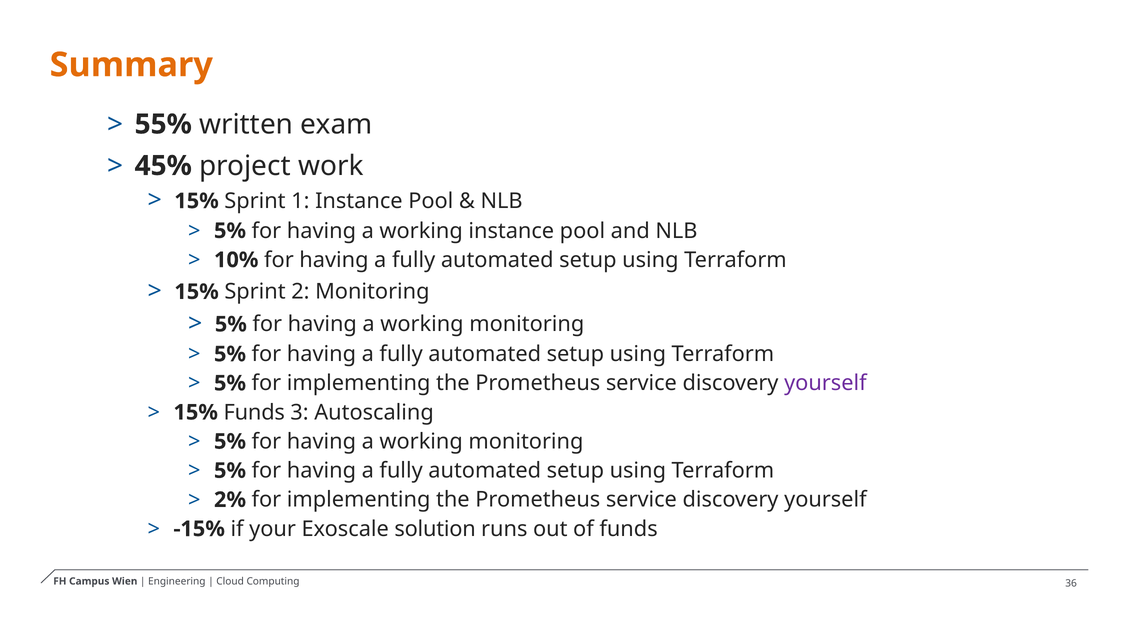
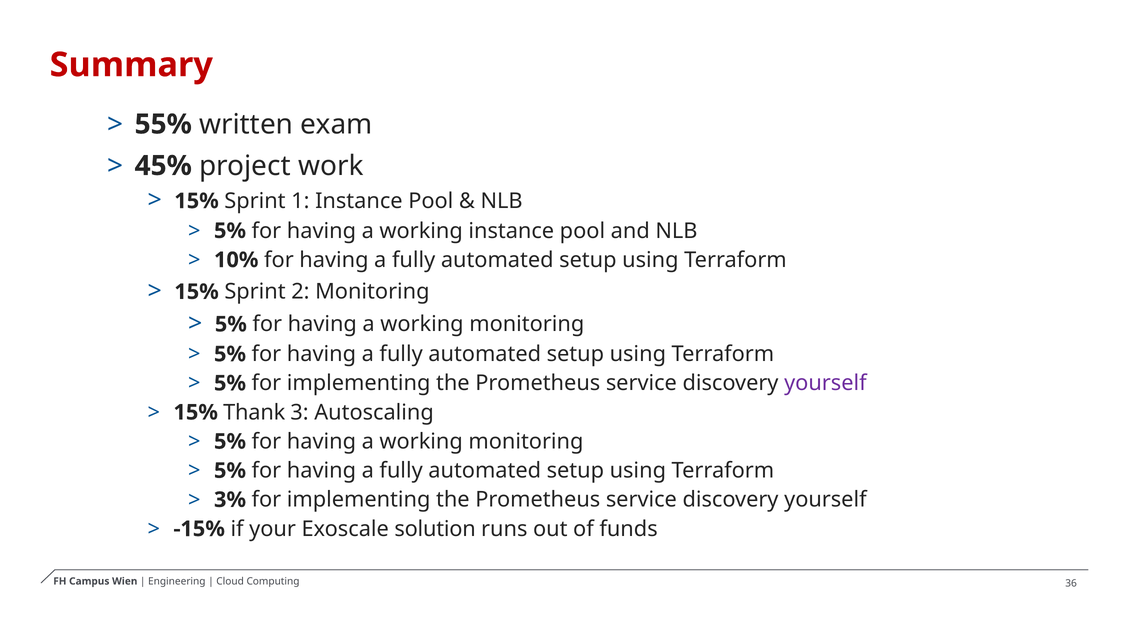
Summary colour: orange -> red (131, 65)
15% Funds: Funds -> Thank (254, 413)
2%: 2% -> 3% (230, 500)
